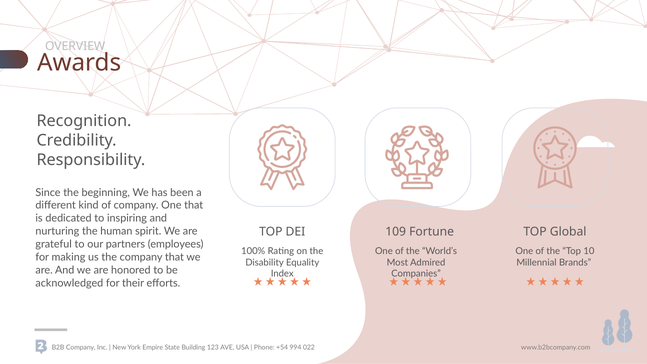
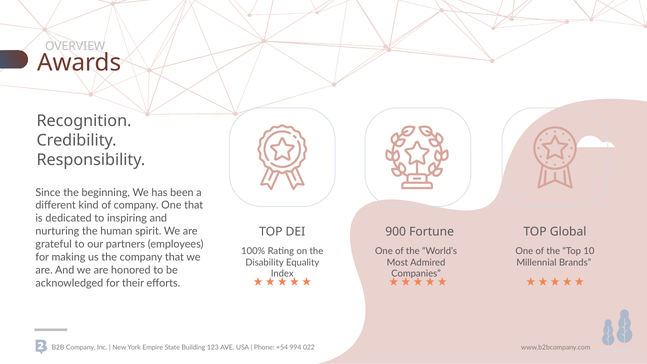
109: 109 -> 900 (396, 232)
